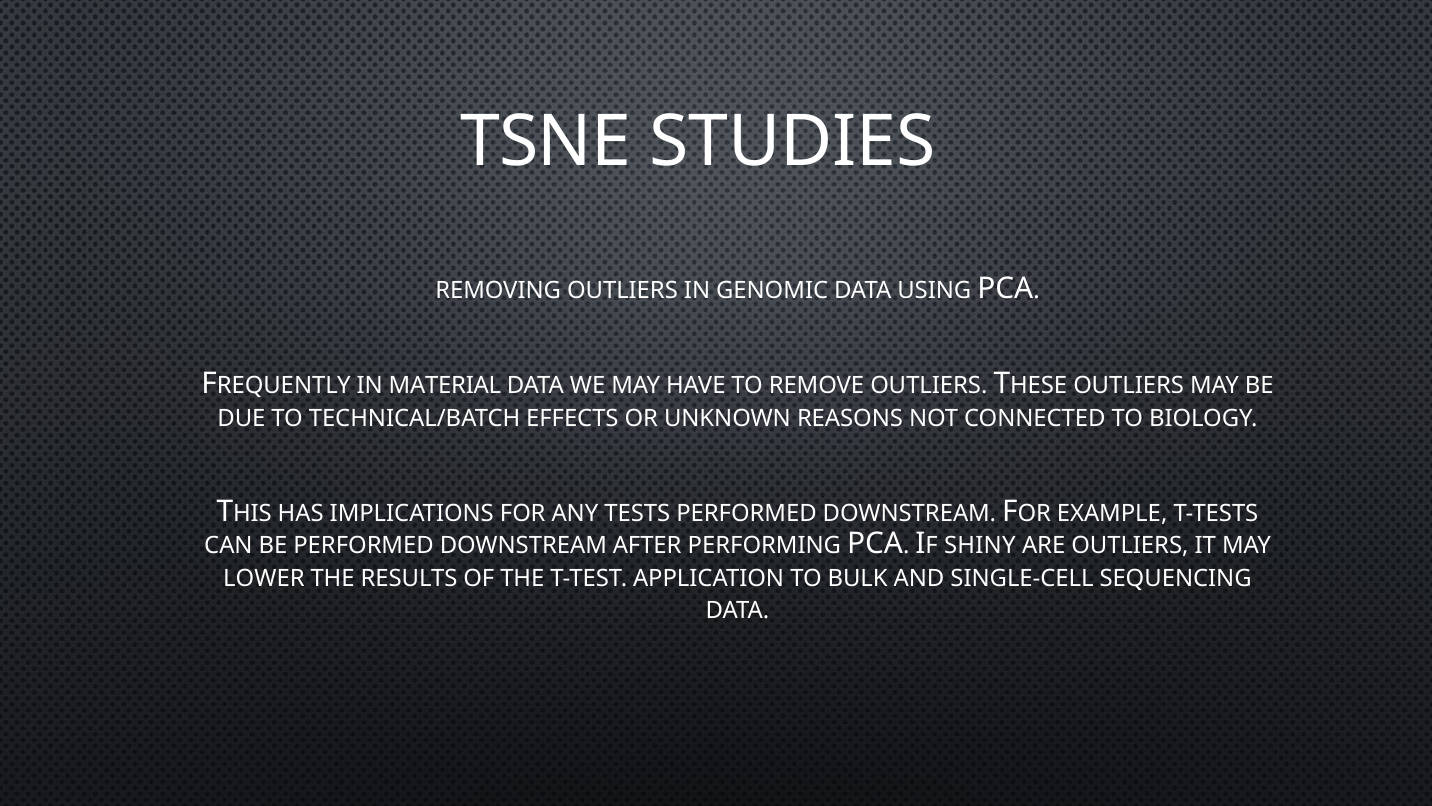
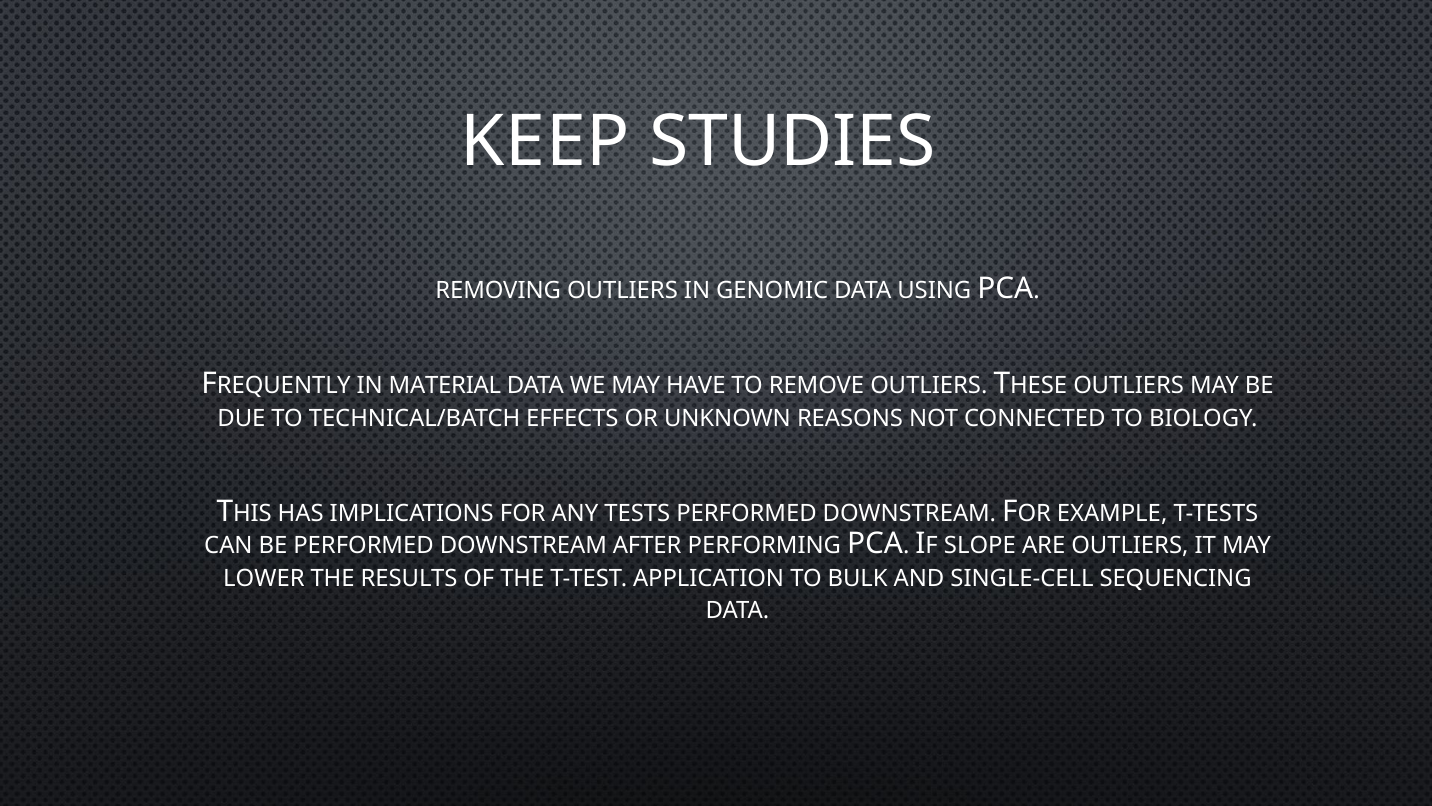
TSNE: TSNE -> KEEP (545, 141)
SHINY: SHINY -> SLOPE (980, 546)
